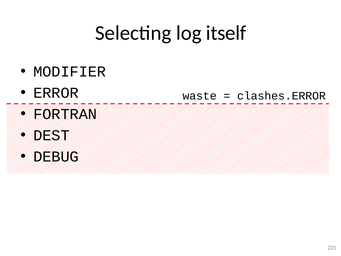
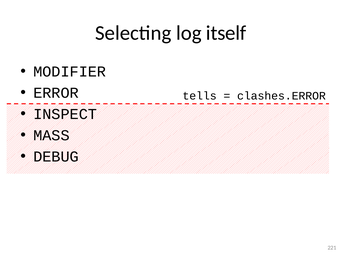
waste: waste -> tells (200, 96)
FORTRAN: FORTRAN -> INSPECT (65, 114)
DEST: DEST -> MASS (51, 135)
